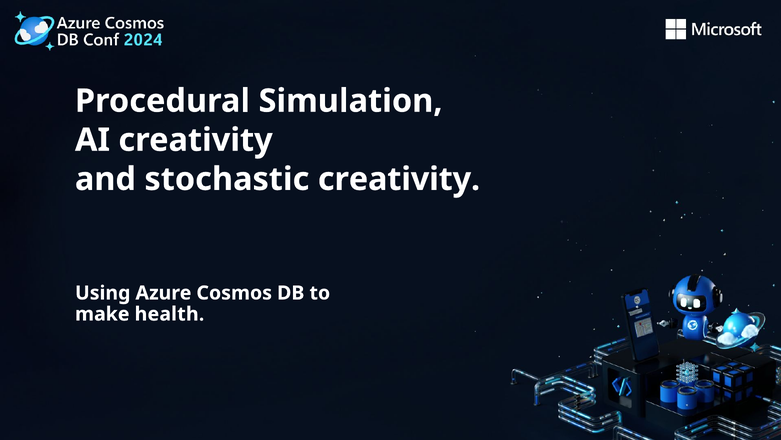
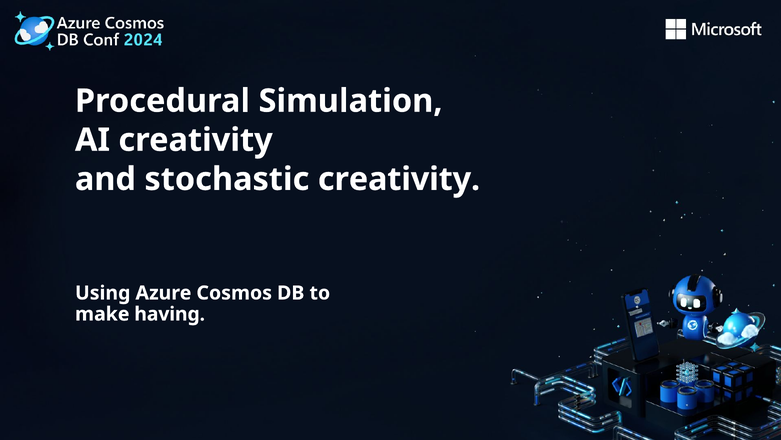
health: health -> having (170, 314)
